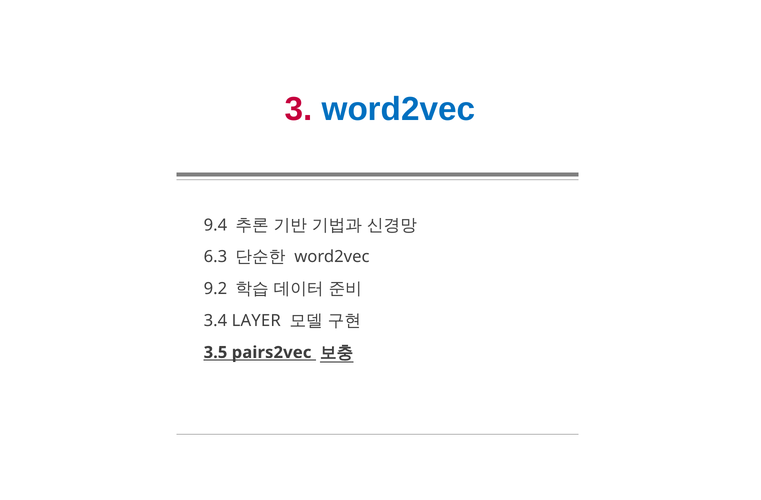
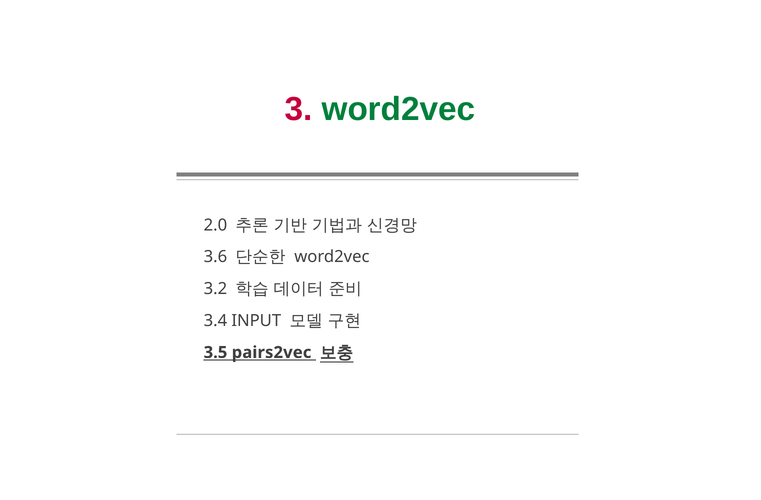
word2vec colour: blue -> green (398, 109)
9.4: 9.4 -> 2.0 (215, 225)
6.3: 6.3 -> 3.6 (215, 257)
9.2: 9.2 -> 3.2 (215, 289)
LAYER: LAYER -> INPUT (256, 321)
